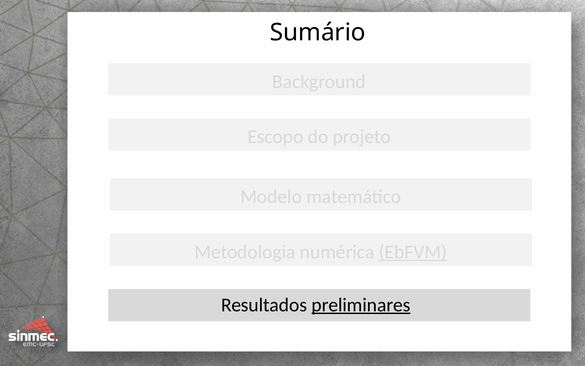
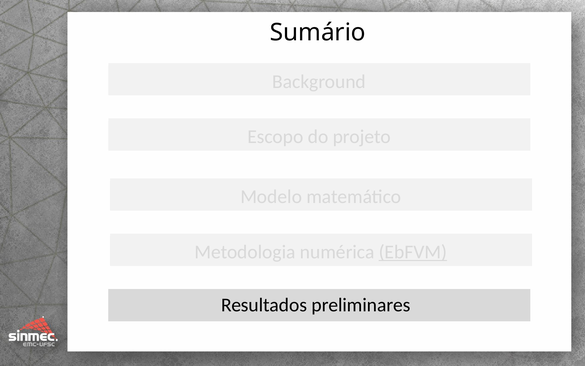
preliminares underline: present -> none (361, 305)
